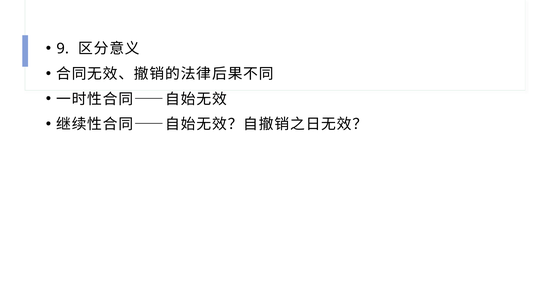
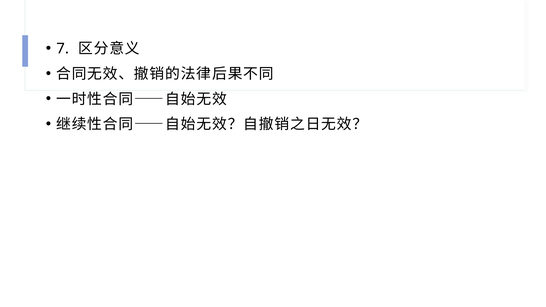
9: 9 -> 7 (63, 49)
